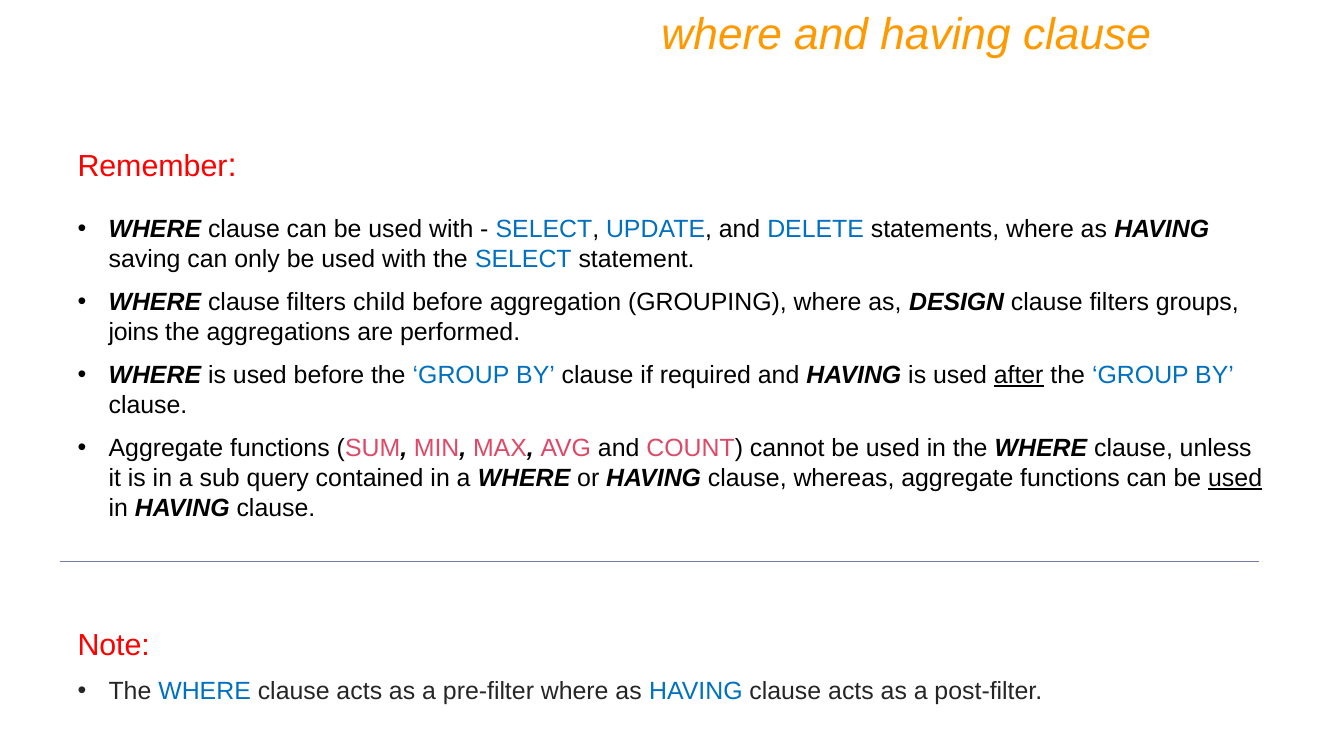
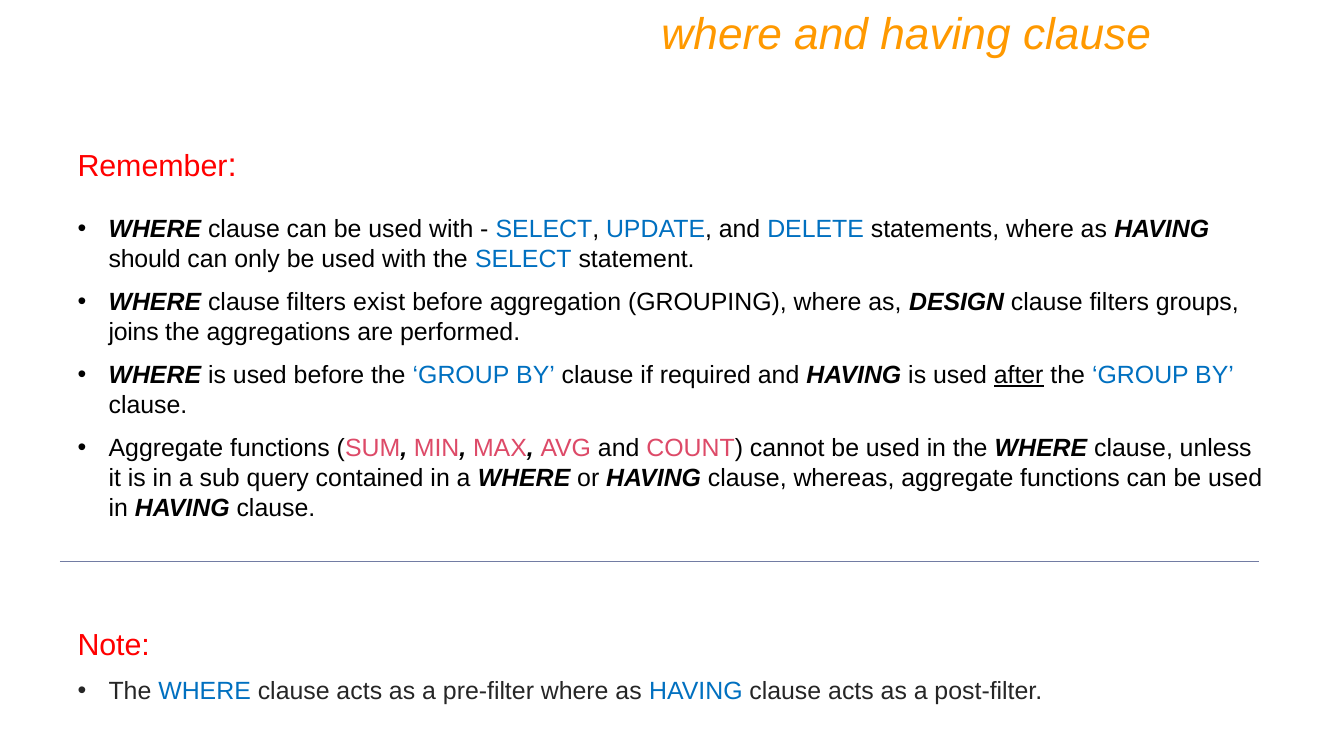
saving: saving -> should (145, 259)
child: child -> exist (379, 302)
used underline: present -> none (1235, 478)
